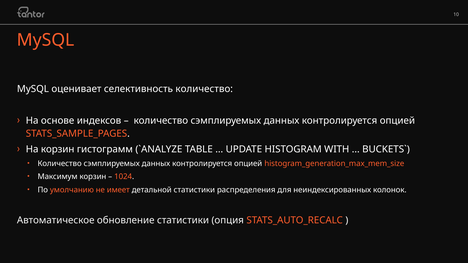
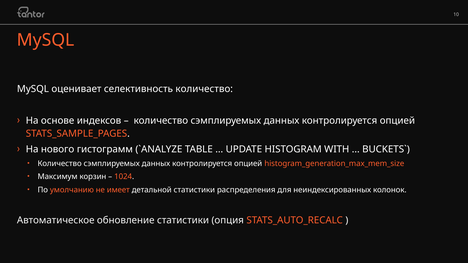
На корзин: корзин -> нового (58, 149)
